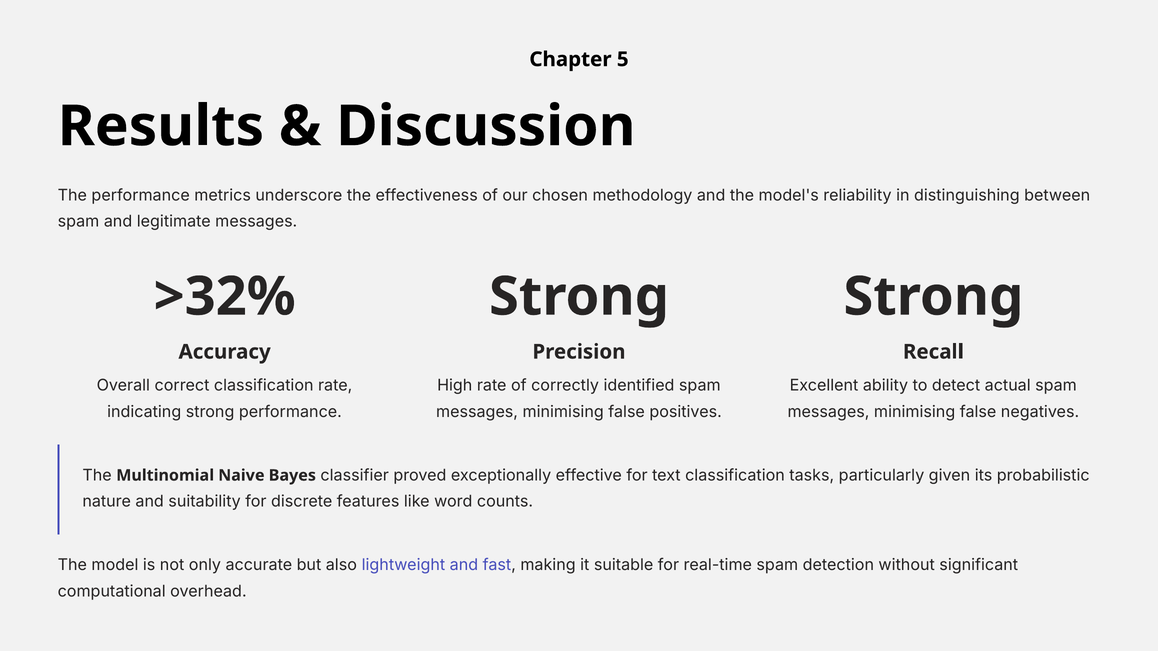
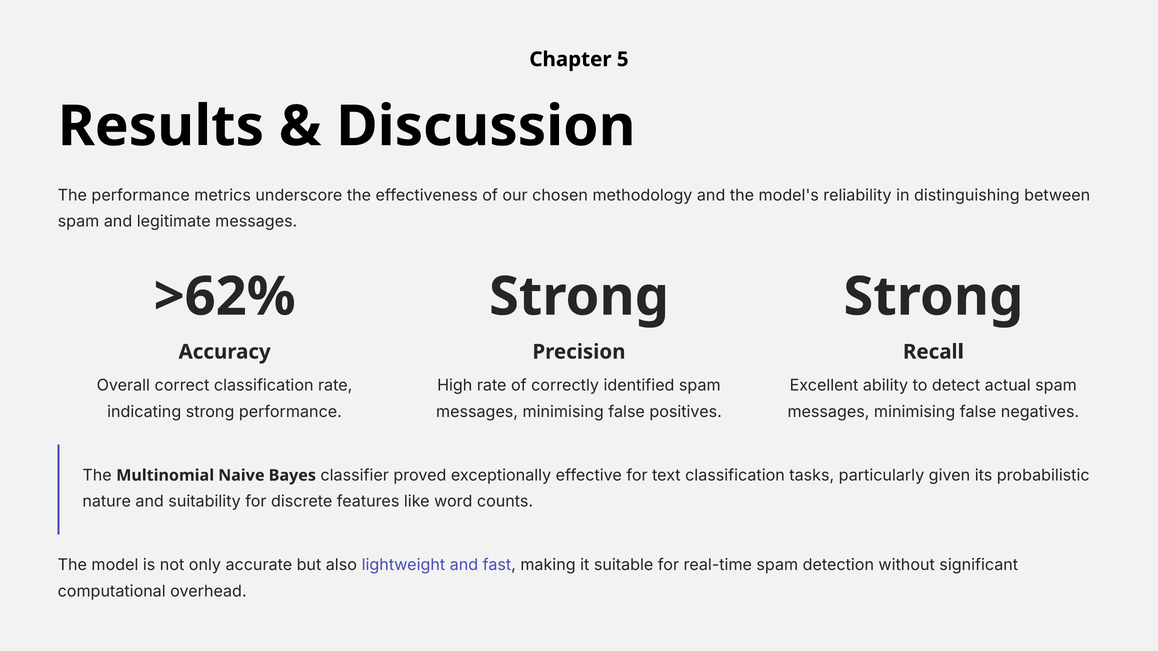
>32%: >32% -> >62% (225, 297)
